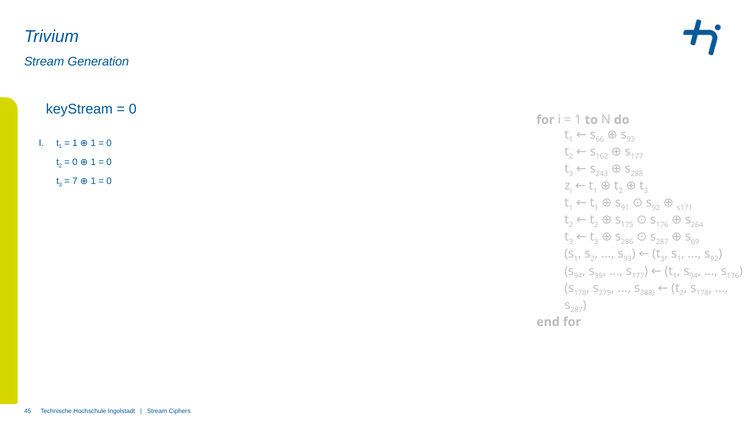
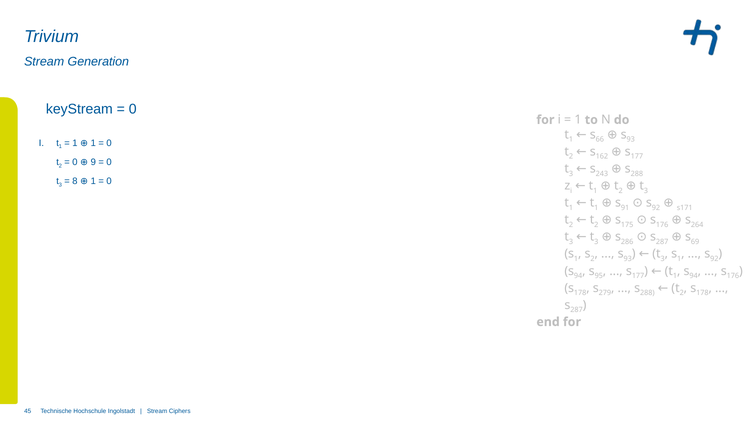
0 1: 1 -> 9 (93, 162)
7: 7 -> 8 (75, 181)
